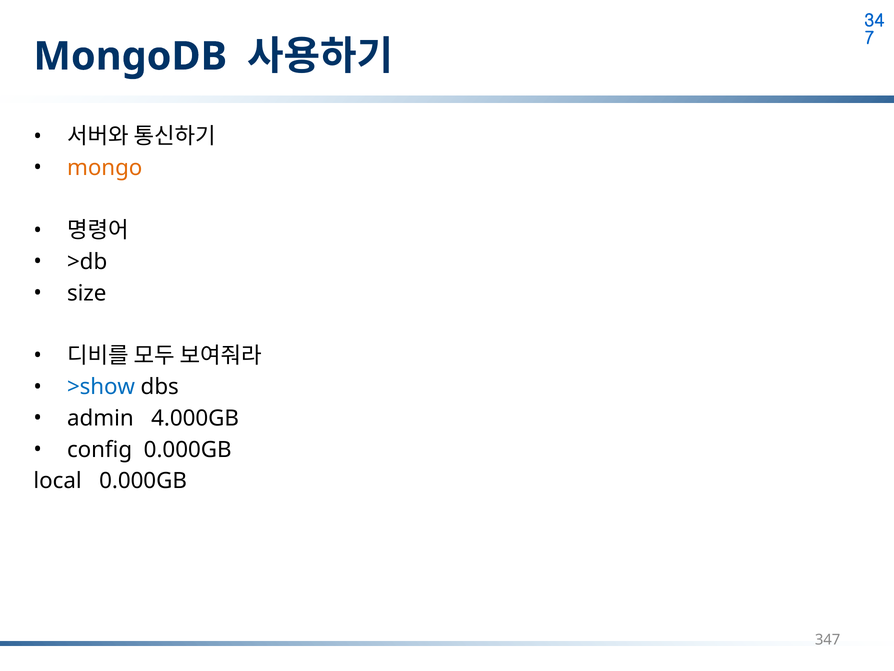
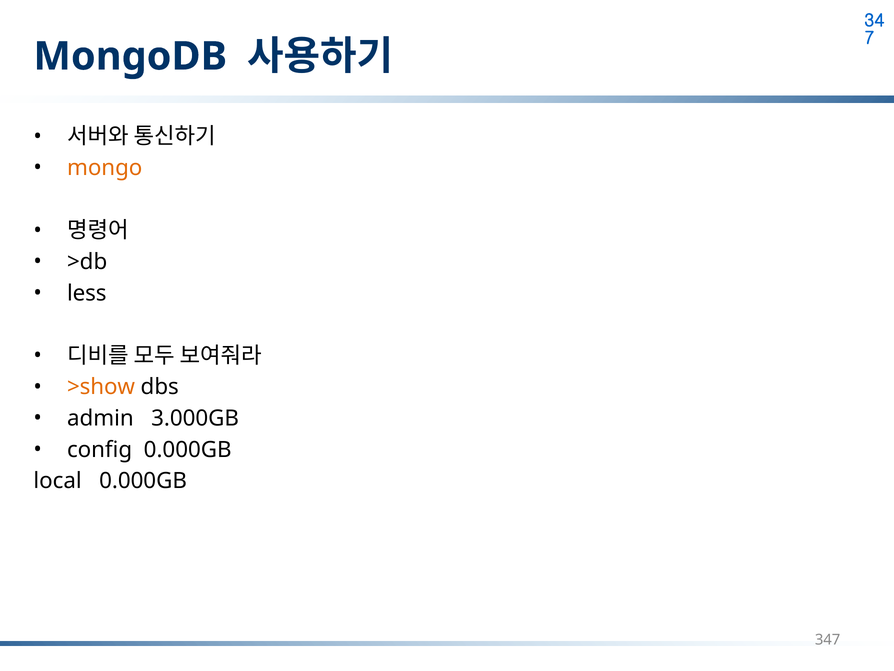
size: size -> less (87, 293)
>show colour: blue -> orange (101, 387)
4.000GB: 4.000GB -> 3.000GB (195, 418)
